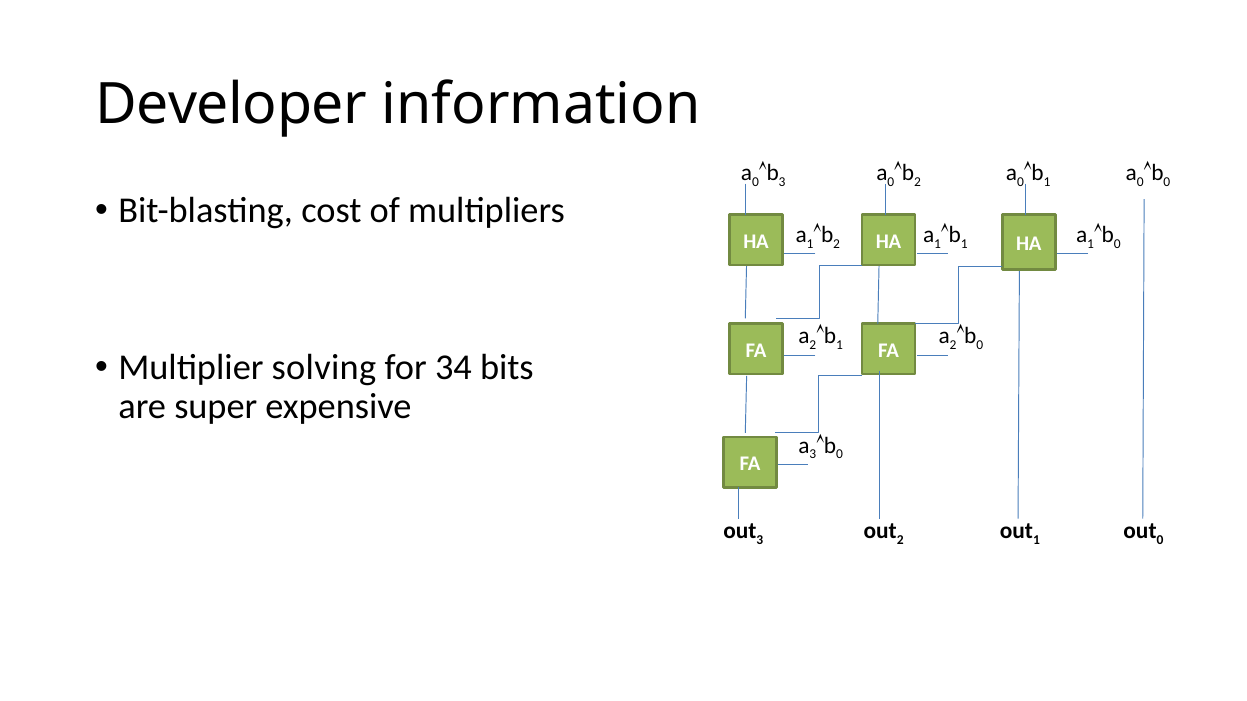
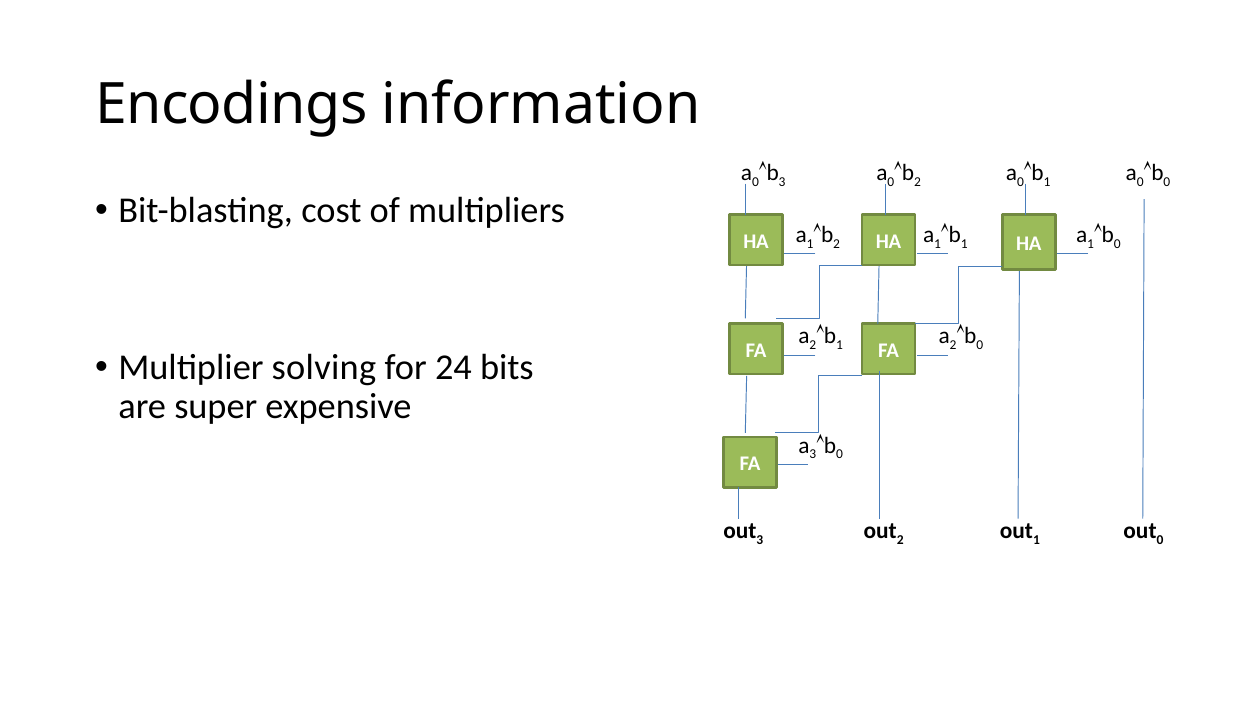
Developer: Developer -> Encodings (231, 105)
34: 34 -> 24 (453, 368)
